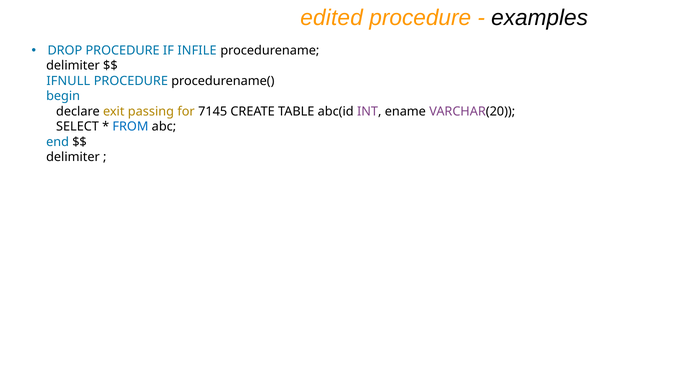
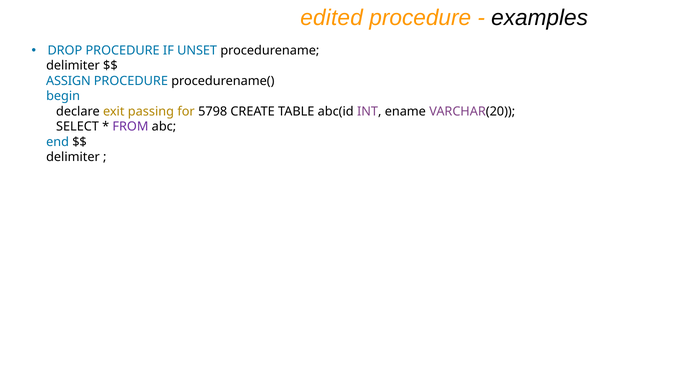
INFILE: INFILE -> UNSET (197, 51)
IFNULL: IFNULL -> ASSIGN (68, 81)
7145: 7145 -> 5798 (213, 112)
FROM colour: blue -> purple (130, 127)
